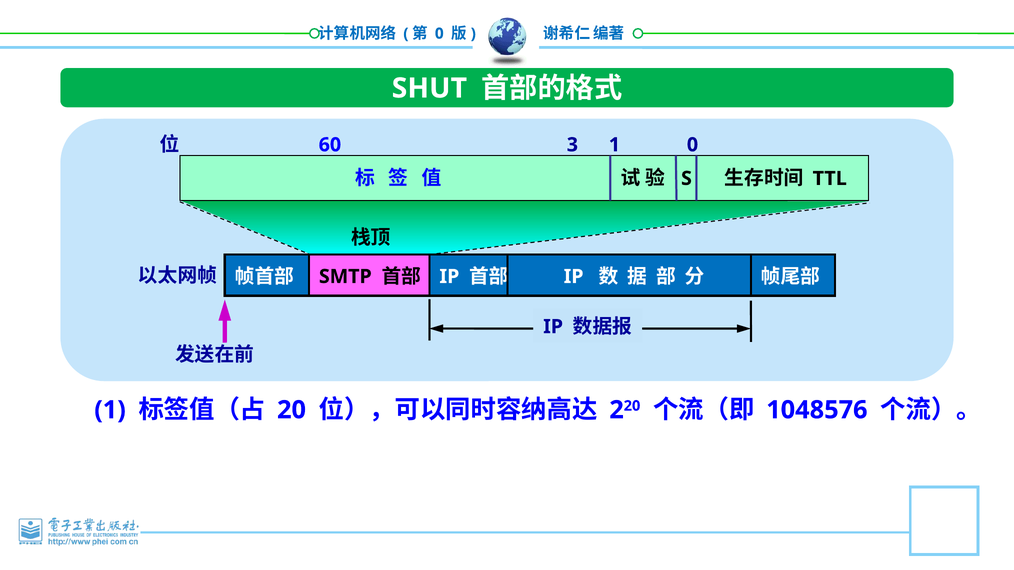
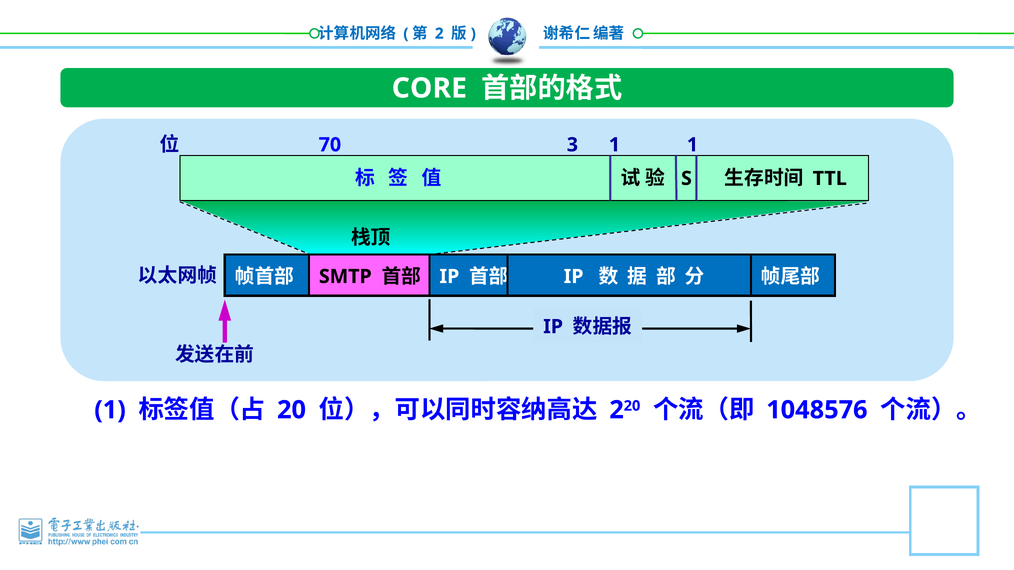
0: 0 -> 2 (439, 34)
SHUT: SHUT -> CORE (429, 88)
60: 60 -> 70 (330, 145)
1 0: 0 -> 1 (692, 145)
